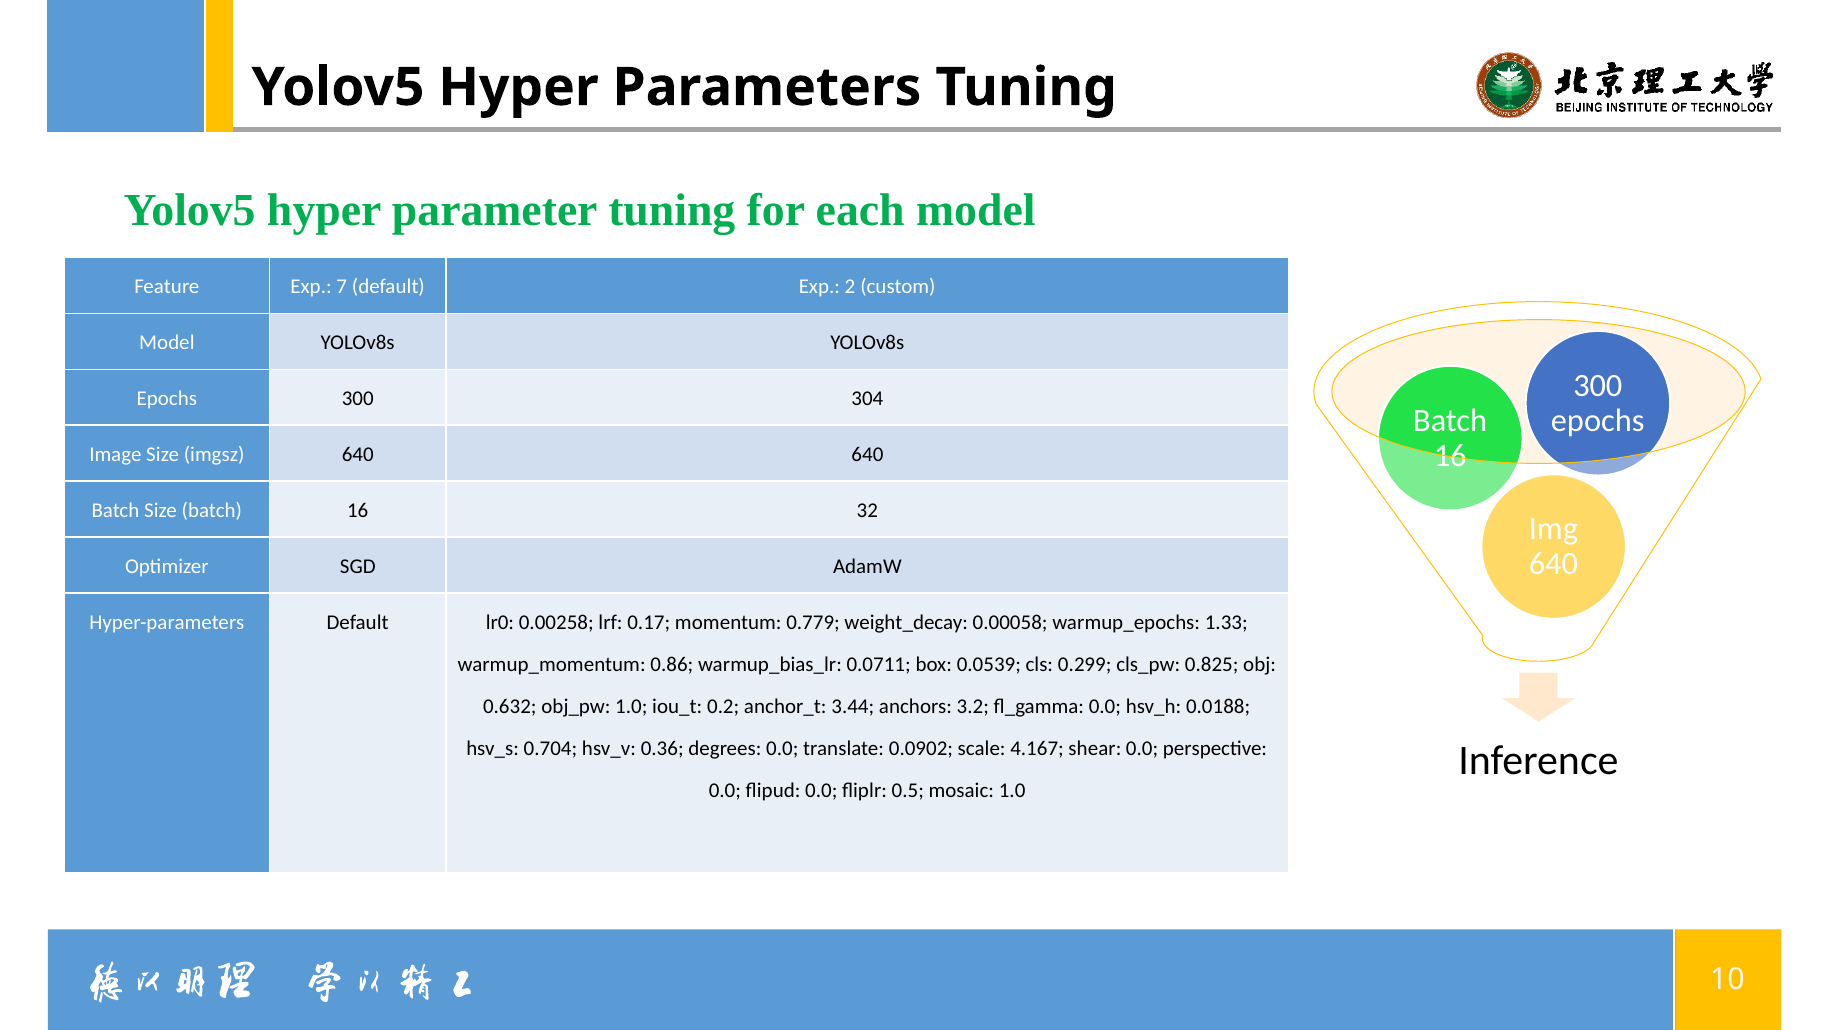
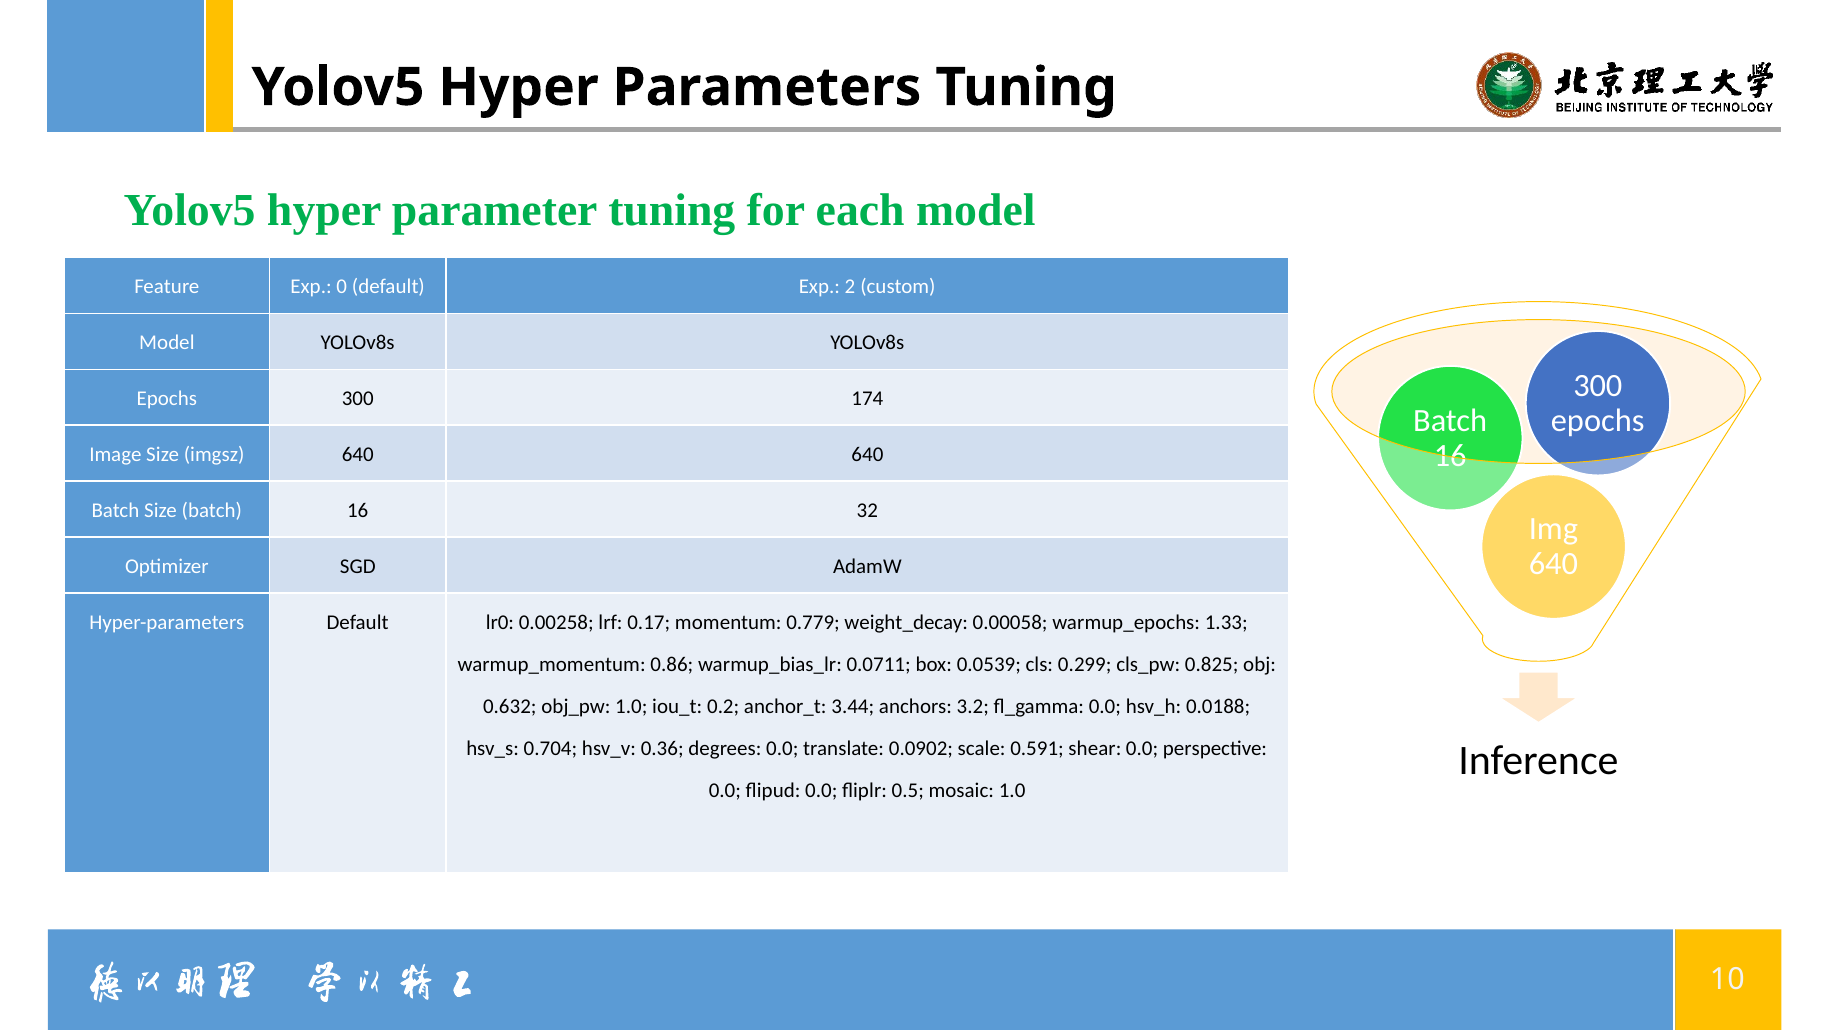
7: 7 -> 0 (342, 287)
304: 304 -> 174 (867, 398)
4.167: 4.167 -> 0.591 (1037, 748)
